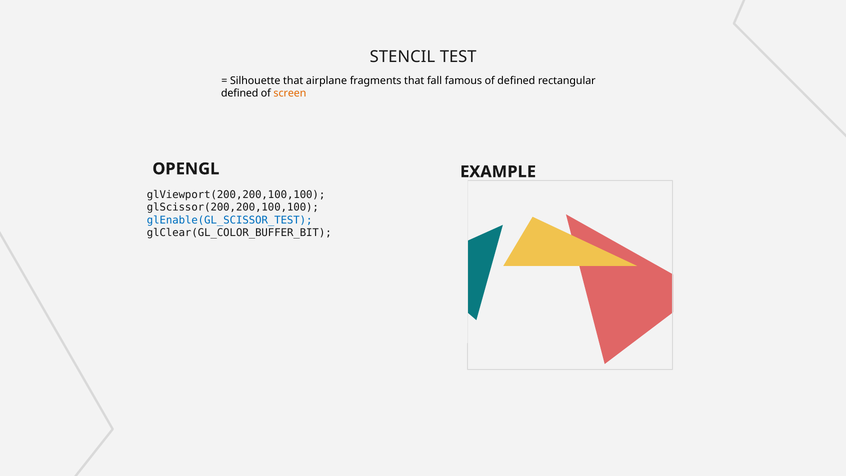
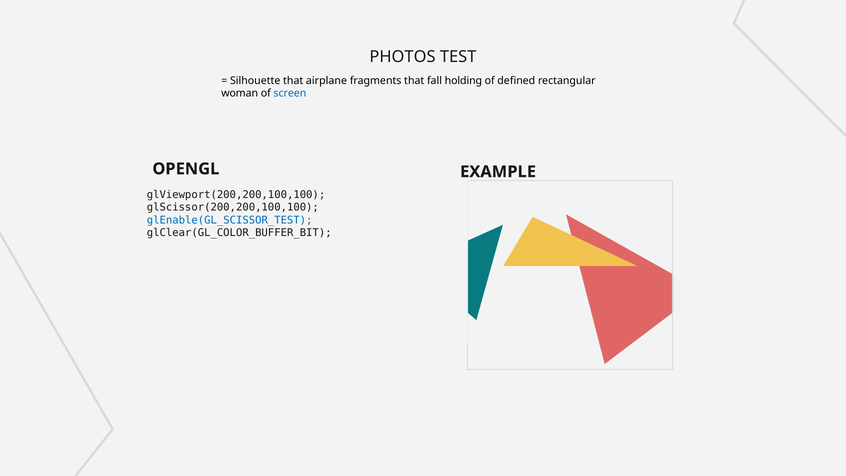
STENCIL: STENCIL -> PHOTOS (402, 57)
famous: famous -> holding (463, 81)
defined: defined -> woman (240, 93)
screen colour: orange -> blue (290, 93)
